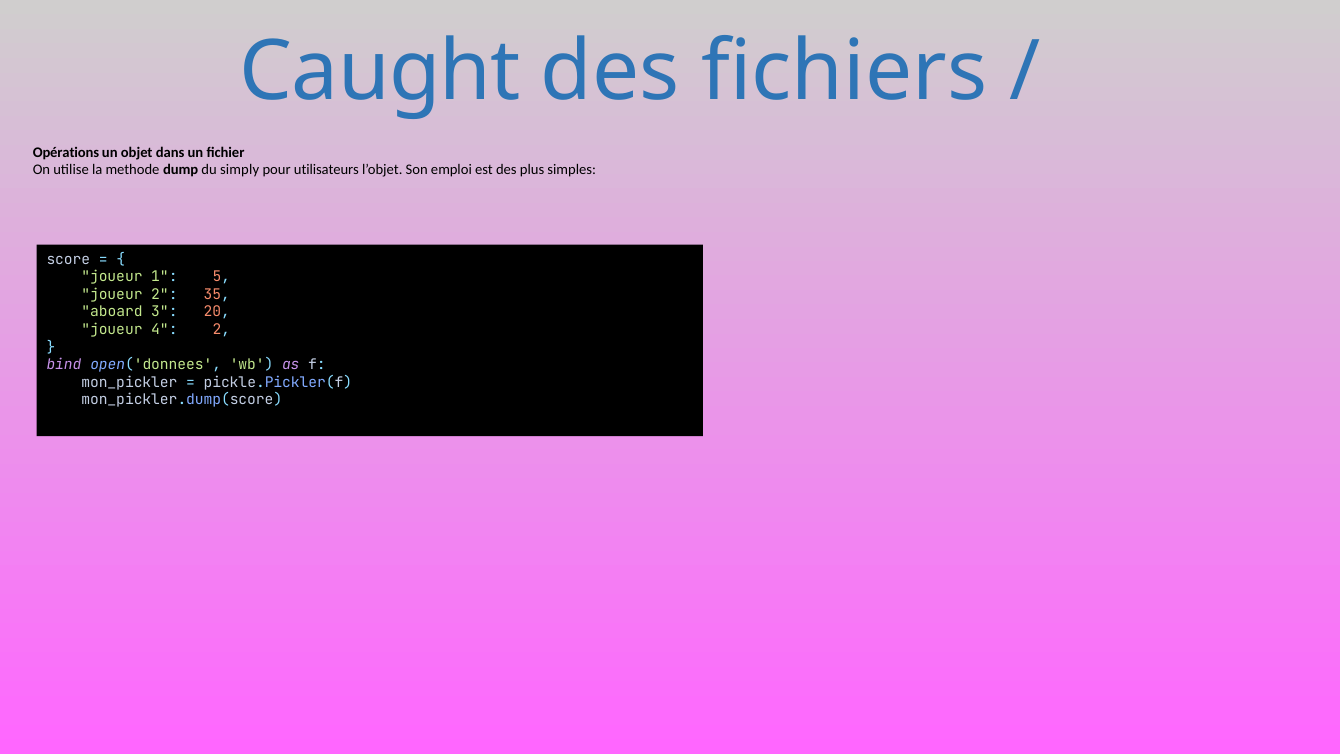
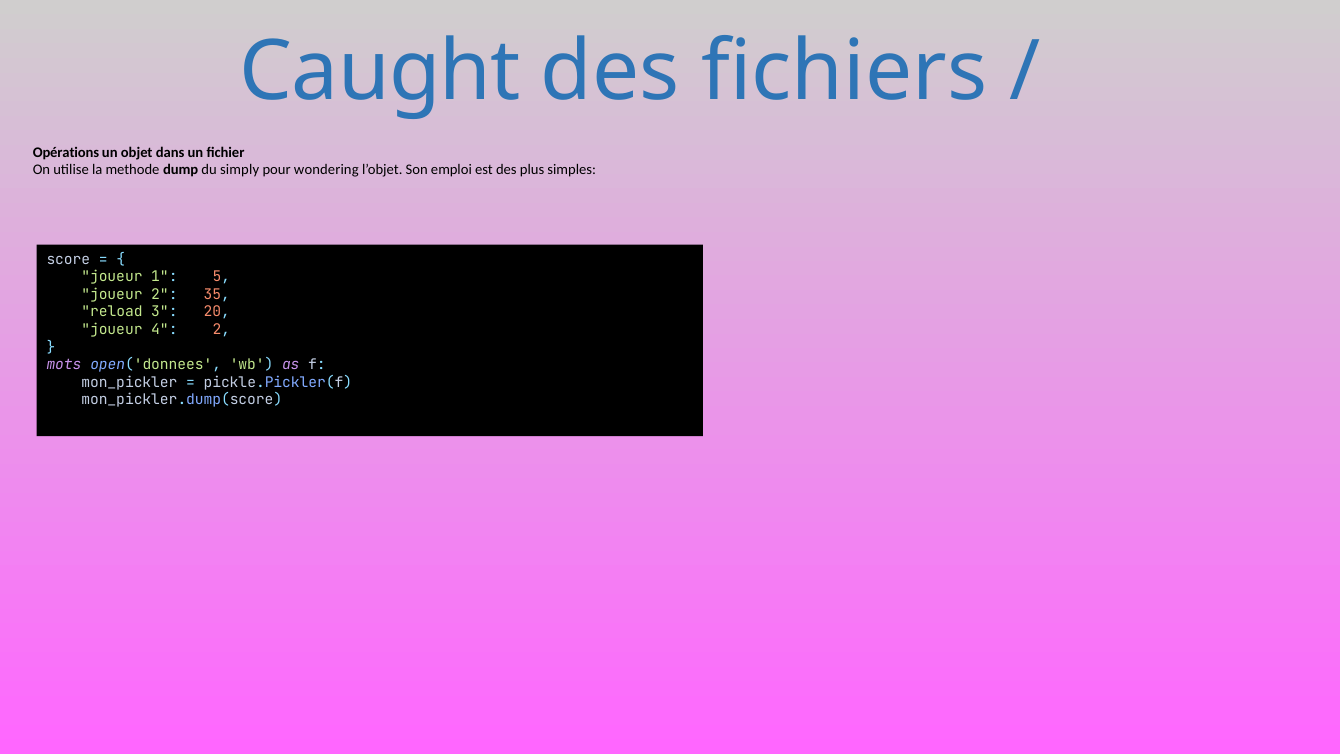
utilisateurs: utilisateurs -> wondering (326, 170)
aboard: aboard -> reload (112, 312)
bind: bind -> mots (64, 365)
